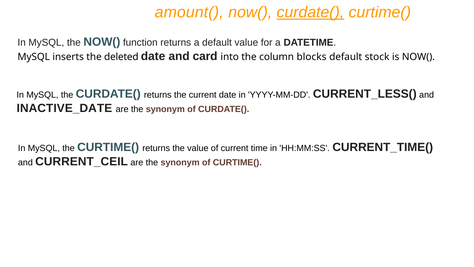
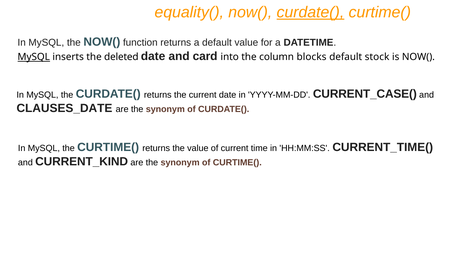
amount(: amount( -> equality( (189, 12)
MySQL underline: none -> present (34, 57)
CURRENT_LESS(: CURRENT_LESS( -> CURRENT_CASE( (365, 94)
INACTIVE_DATE: INACTIVE_DATE -> CLAUSES_DATE (64, 108)
CURRENT_CEIL: CURRENT_CEIL -> CURRENT_KIND (82, 161)
